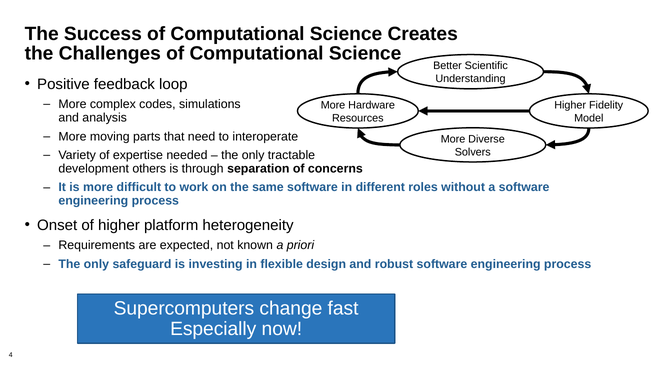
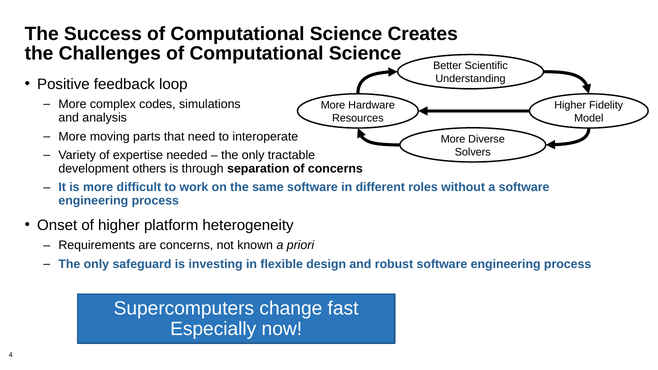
are expected: expected -> concerns (187, 246)
